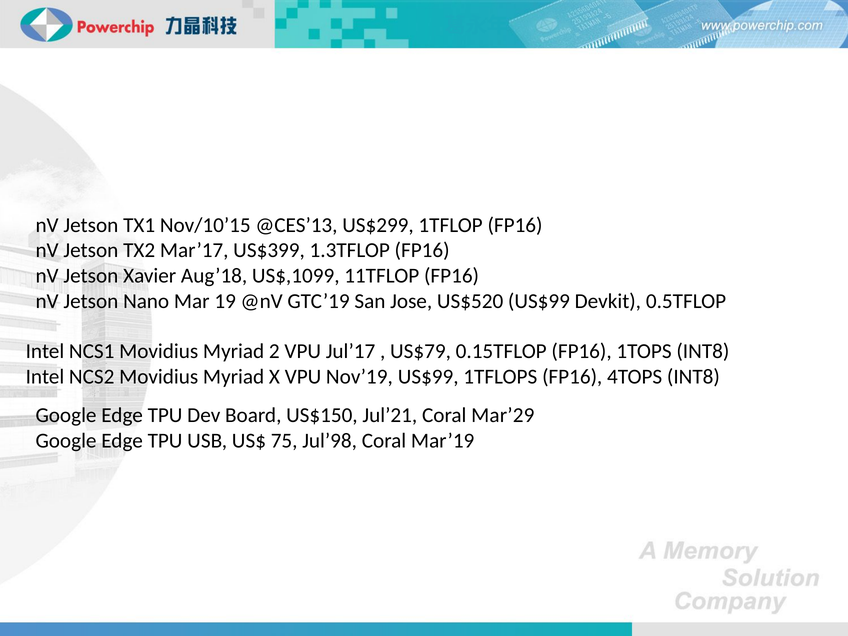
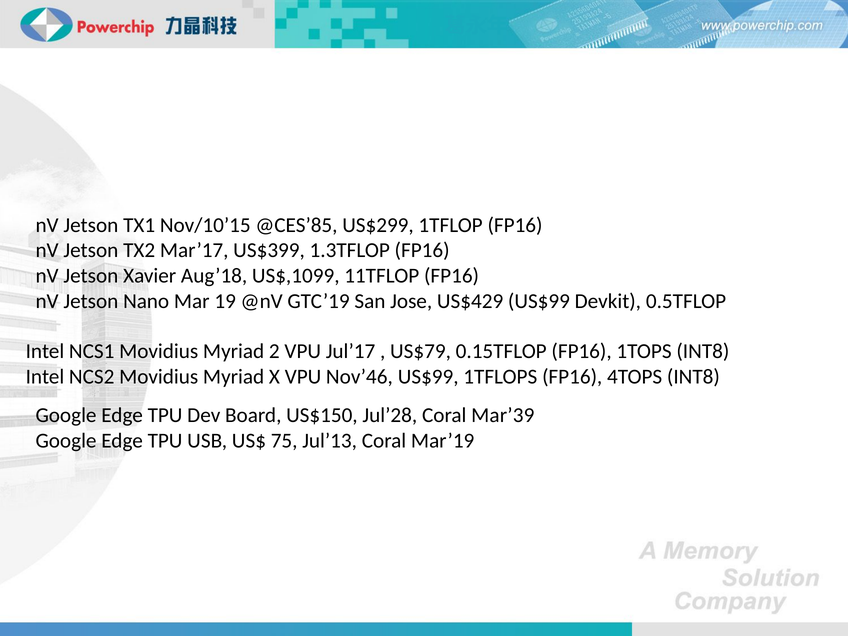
@CES’13: @CES’13 -> @CES’85 (296, 225)
US$520: US$520 -> US$429 (470, 301)
Nov’19: Nov’19 -> Nov’46 (359, 377)
Jul’21: Jul’21 -> Jul’28 (390, 415)
Mar’29: Mar’29 -> Mar’39 (503, 415)
Jul’98: Jul’98 -> Jul’13 (330, 441)
